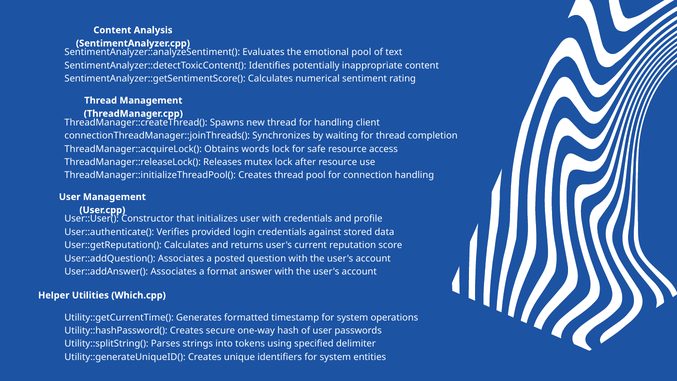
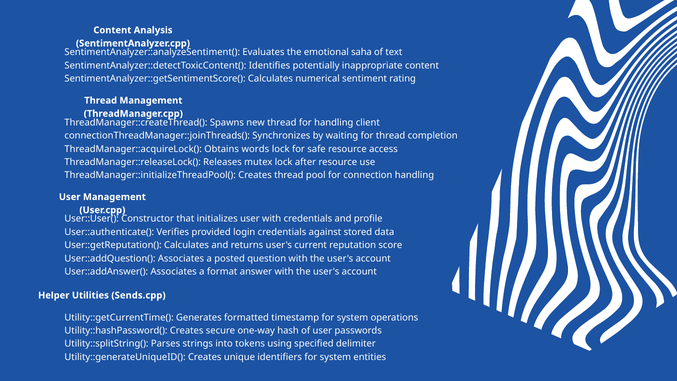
emotional pool: pool -> saha (361, 52)
Which.cpp: Which.cpp -> Sends.cpp (138, 295)
